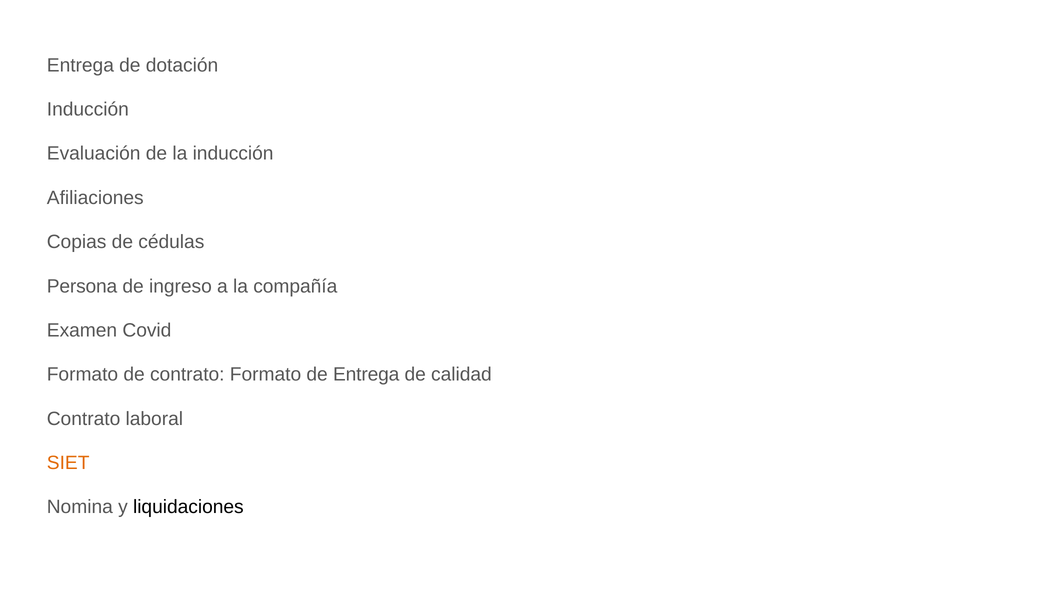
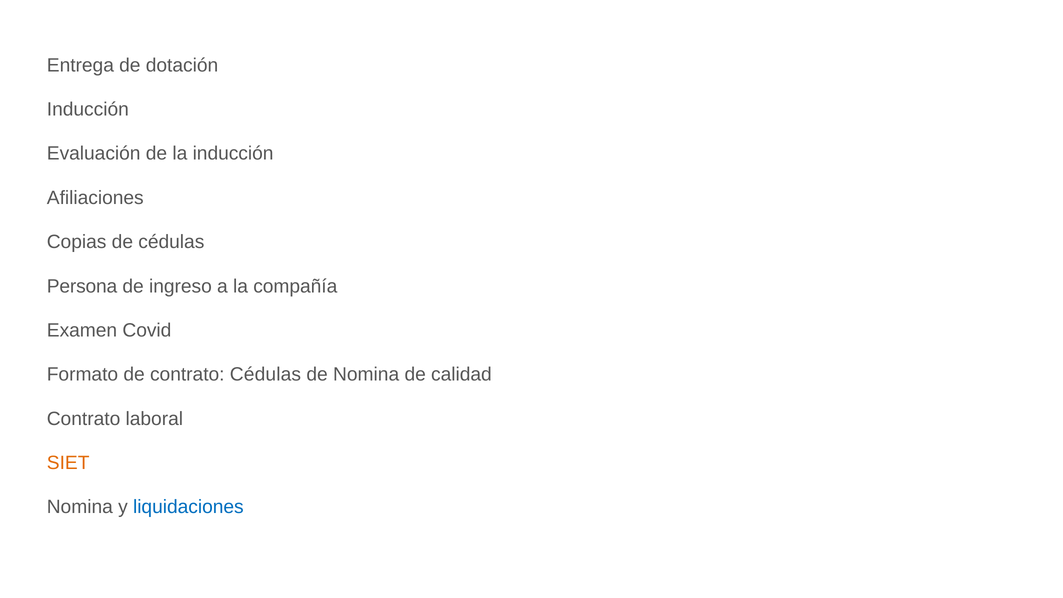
contrato Formato: Formato -> Cédulas (265, 375)
de Entrega: Entrega -> Nomina (366, 375)
liquidaciones colour: black -> blue (188, 507)
